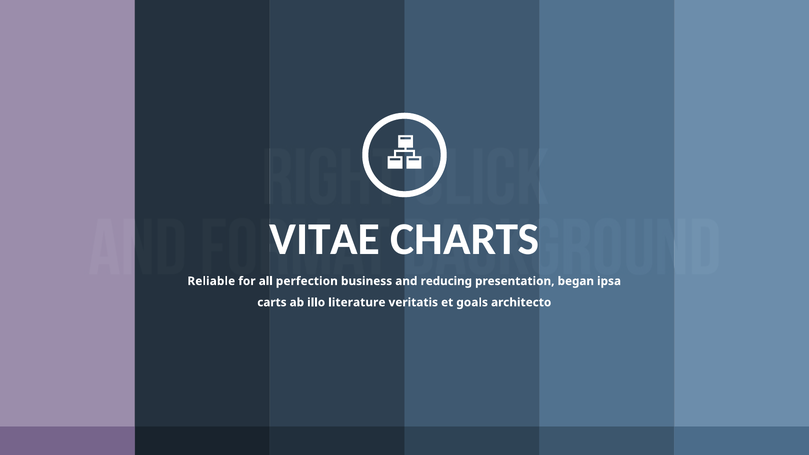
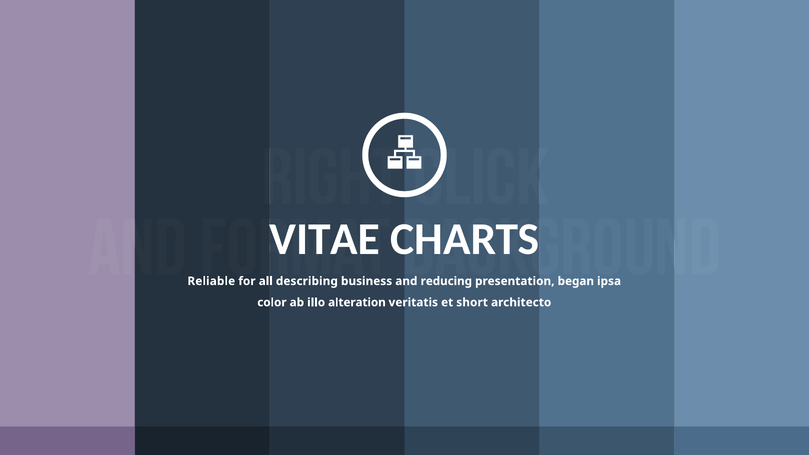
perfection: perfection -> describing (307, 281)
carts: carts -> color (272, 302)
literature: literature -> alteration (357, 302)
goals: goals -> short (472, 302)
